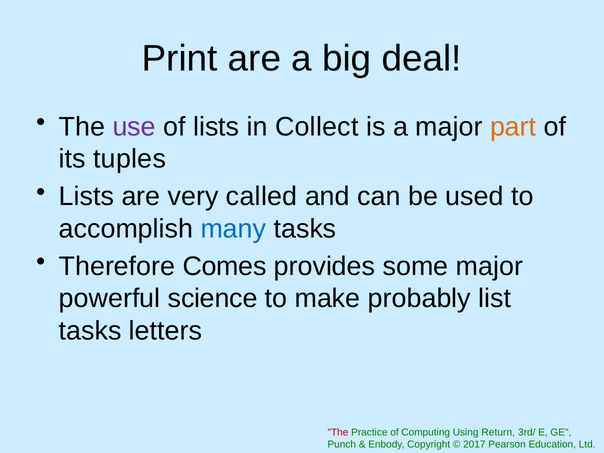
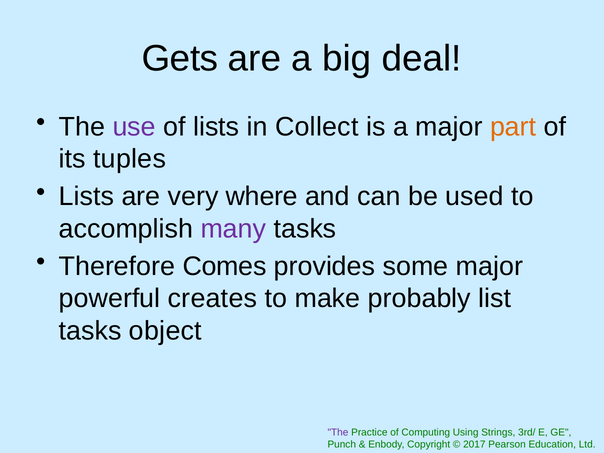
Print: Print -> Gets (180, 58)
called: called -> where (262, 197)
many colour: blue -> purple (233, 229)
science: science -> creates (212, 299)
letters: letters -> object (165, 331)
The colour: red -> purple (338, 432)
Return: Return -> Strings (498, 432)
